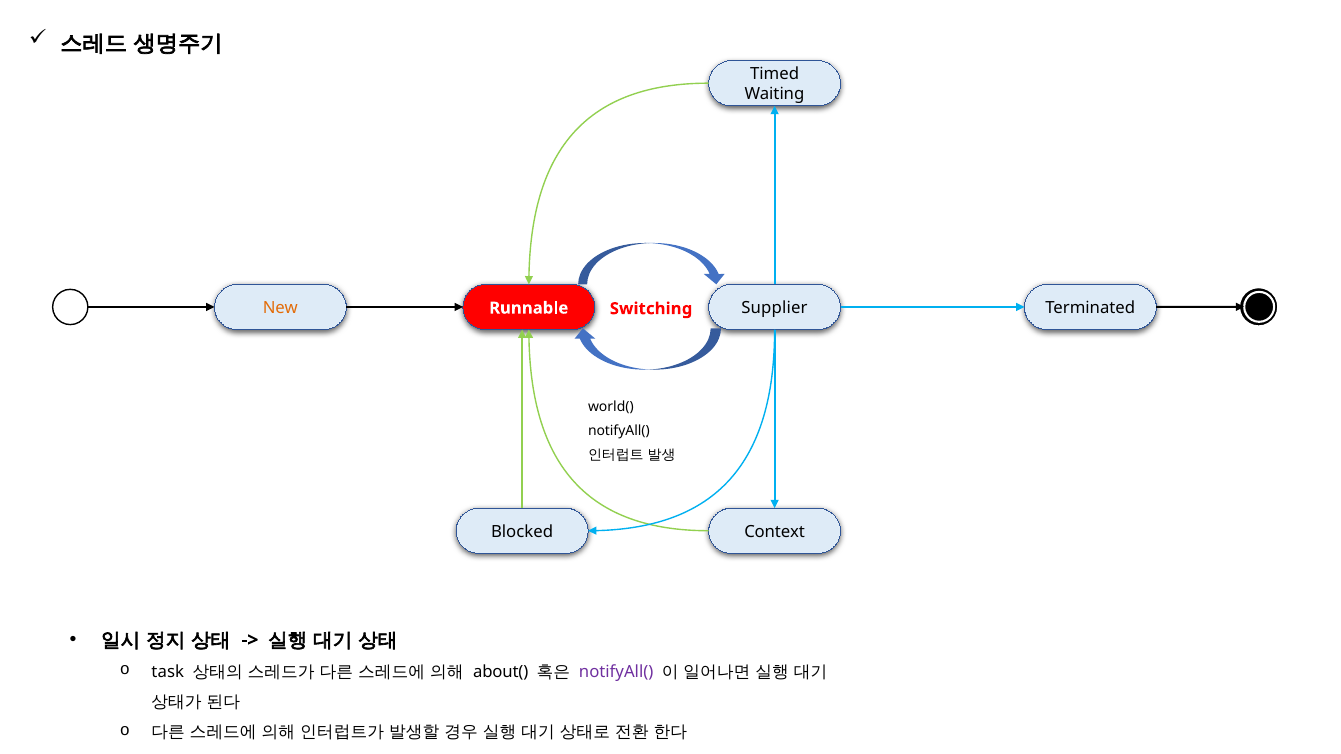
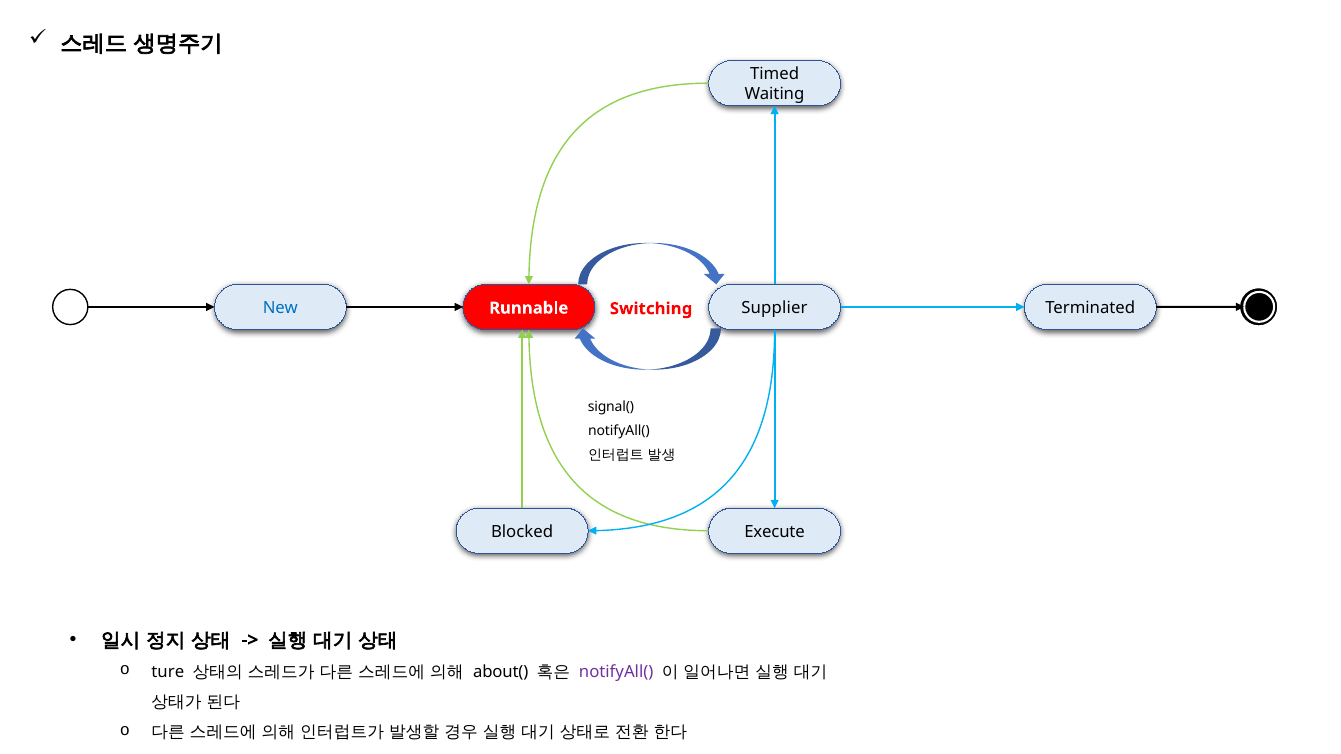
New colour: orange -> blue (280, 308)
world(: world( -> signal( (611, 408)
Context: Context -> Execute (775, 532)
task: task -> ture (168, 672)
